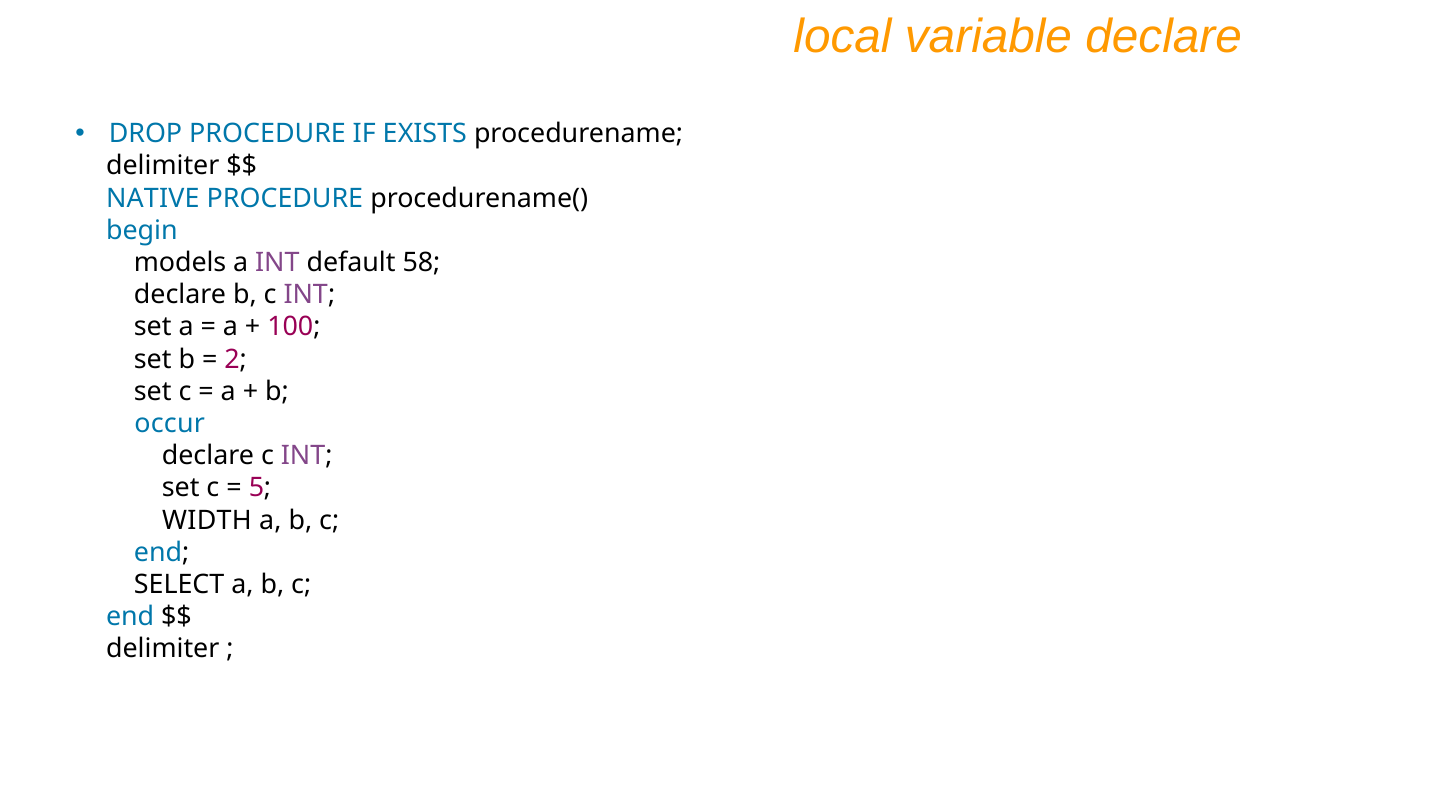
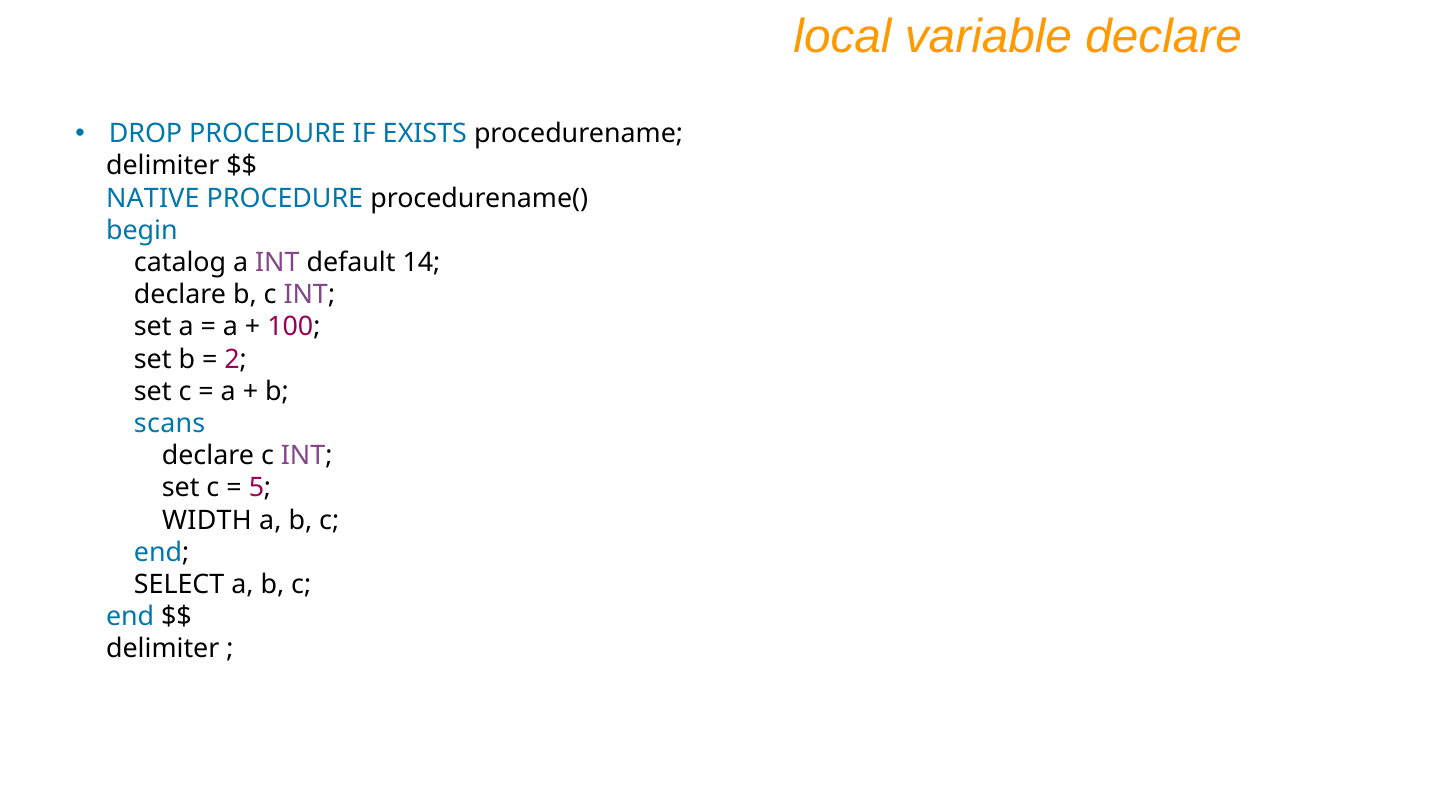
models: models -> catalog (180, 263)
58: 58 -> 14 (421, 263)
occur: occur -> scans (170, 424)
